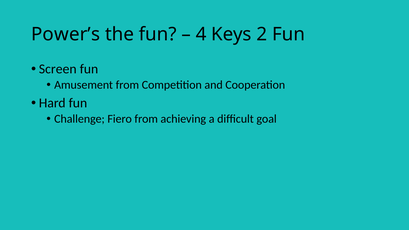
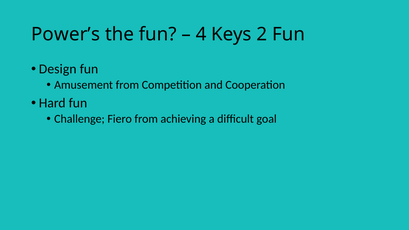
Screen: Screen -> Design (58, 69)
